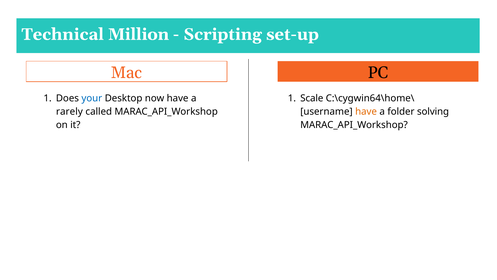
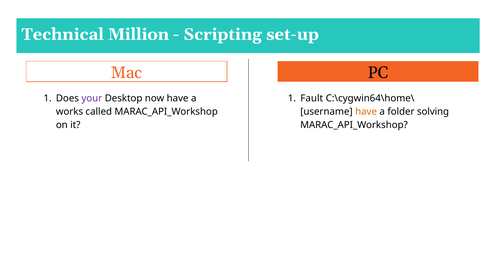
your colour: blue -> purple (92, 98)
Scale: Scale -> Fault (312, 98)
rarely: rarely -> works (69, 111)
